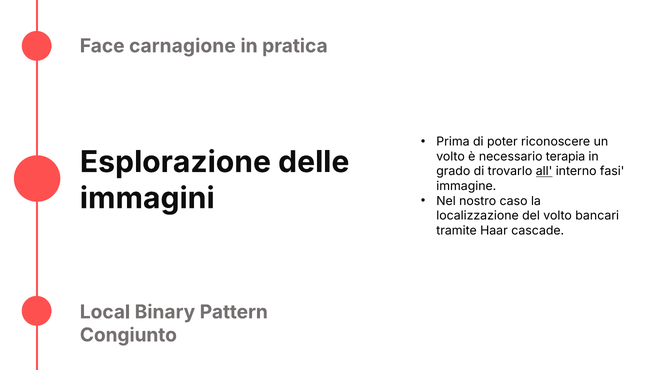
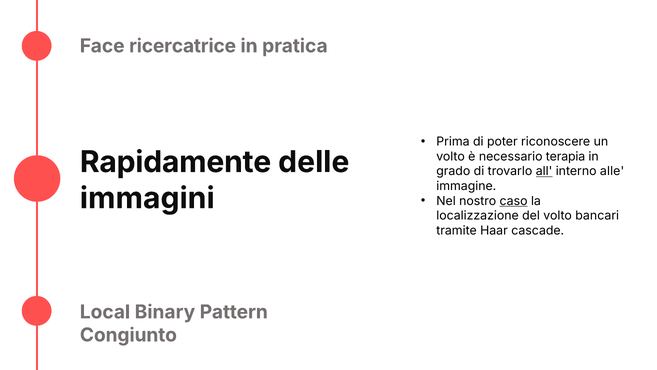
carnagione: carnagione -> ricercatrice (183, 46)
Esplorazione: Esplorazione -> Rapidamente (176, 162)
fasi: fasi -> alle (612, 171)
caso underline: none -> present (514, 201)
